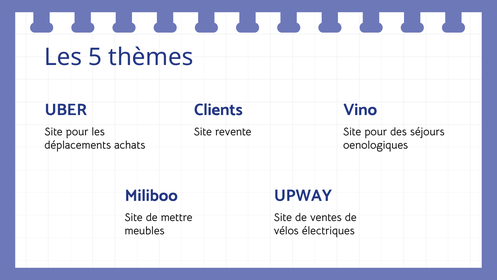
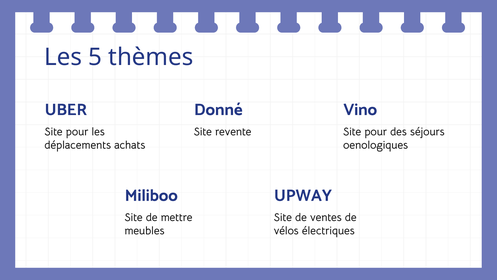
Clients: Clients -> Donné (218, 109)
